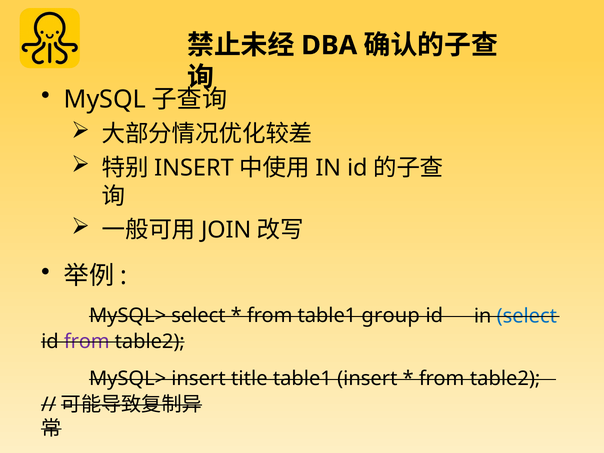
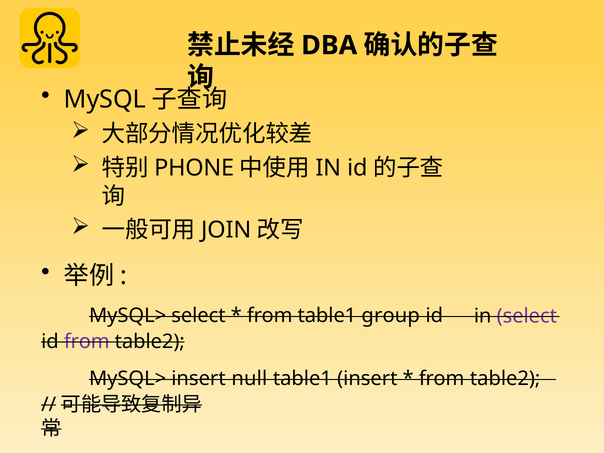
INSERT: INSERT -> PHONE (194, 168)
select colour: blue -> purple (527, 316)
title: title -> null (249, 379)
